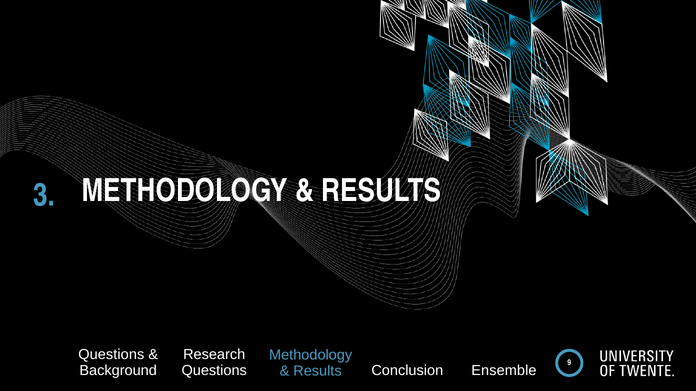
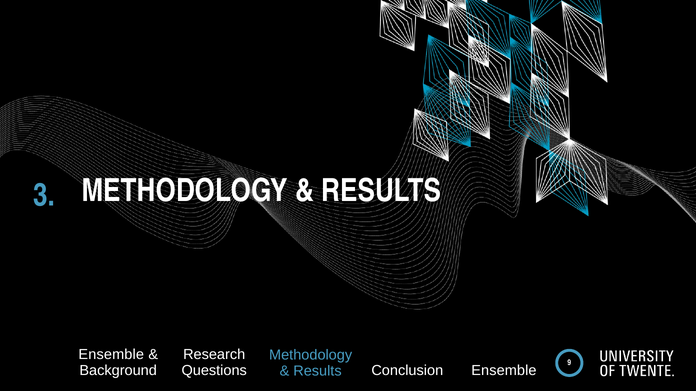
Questions: Questions -> Ensemble (111, 355)
